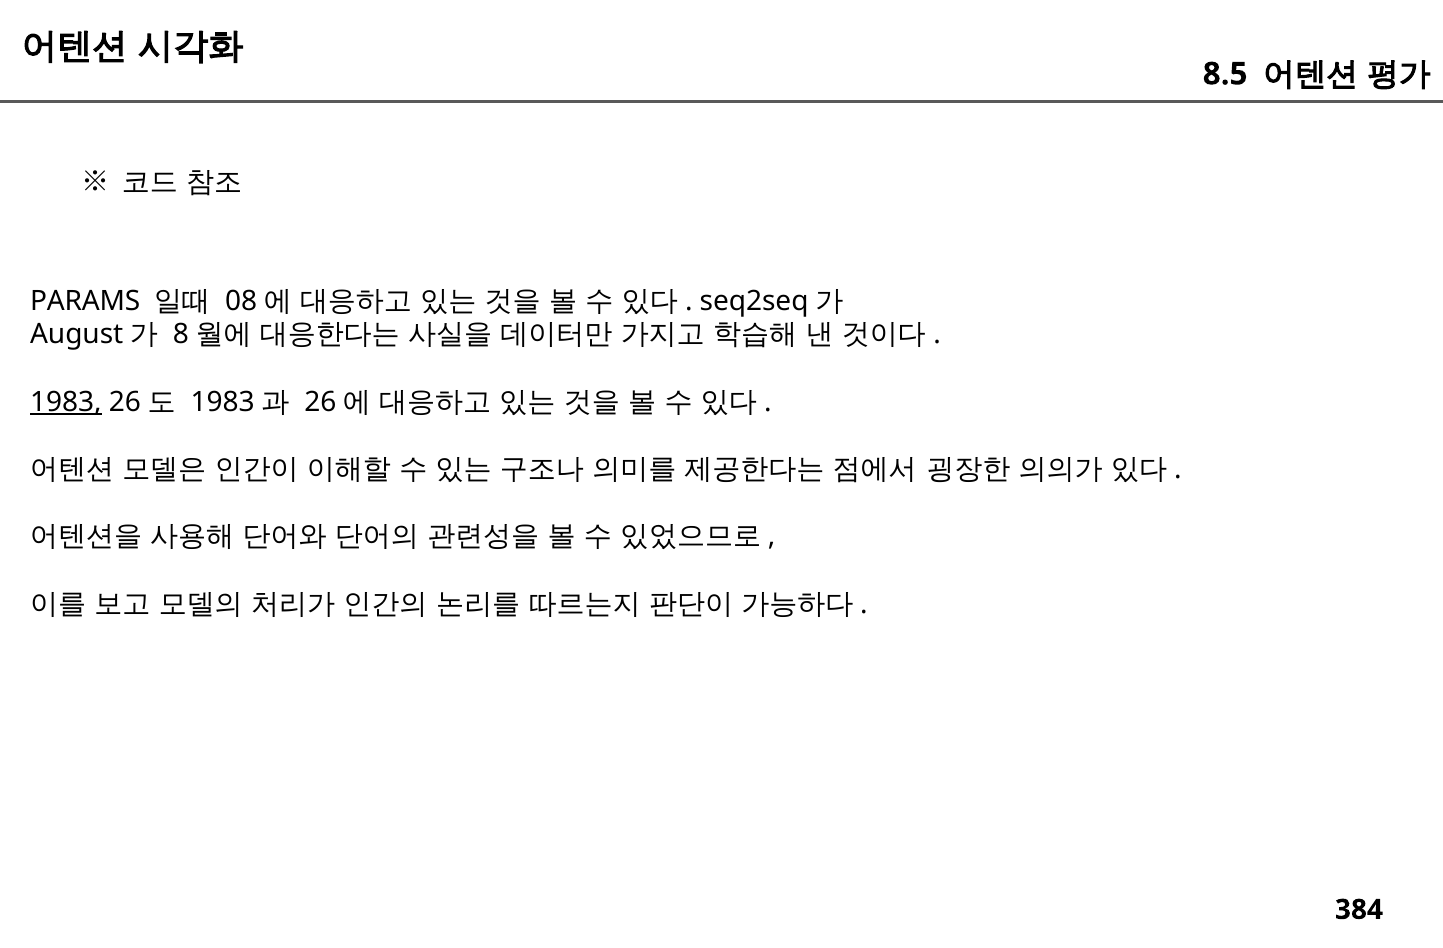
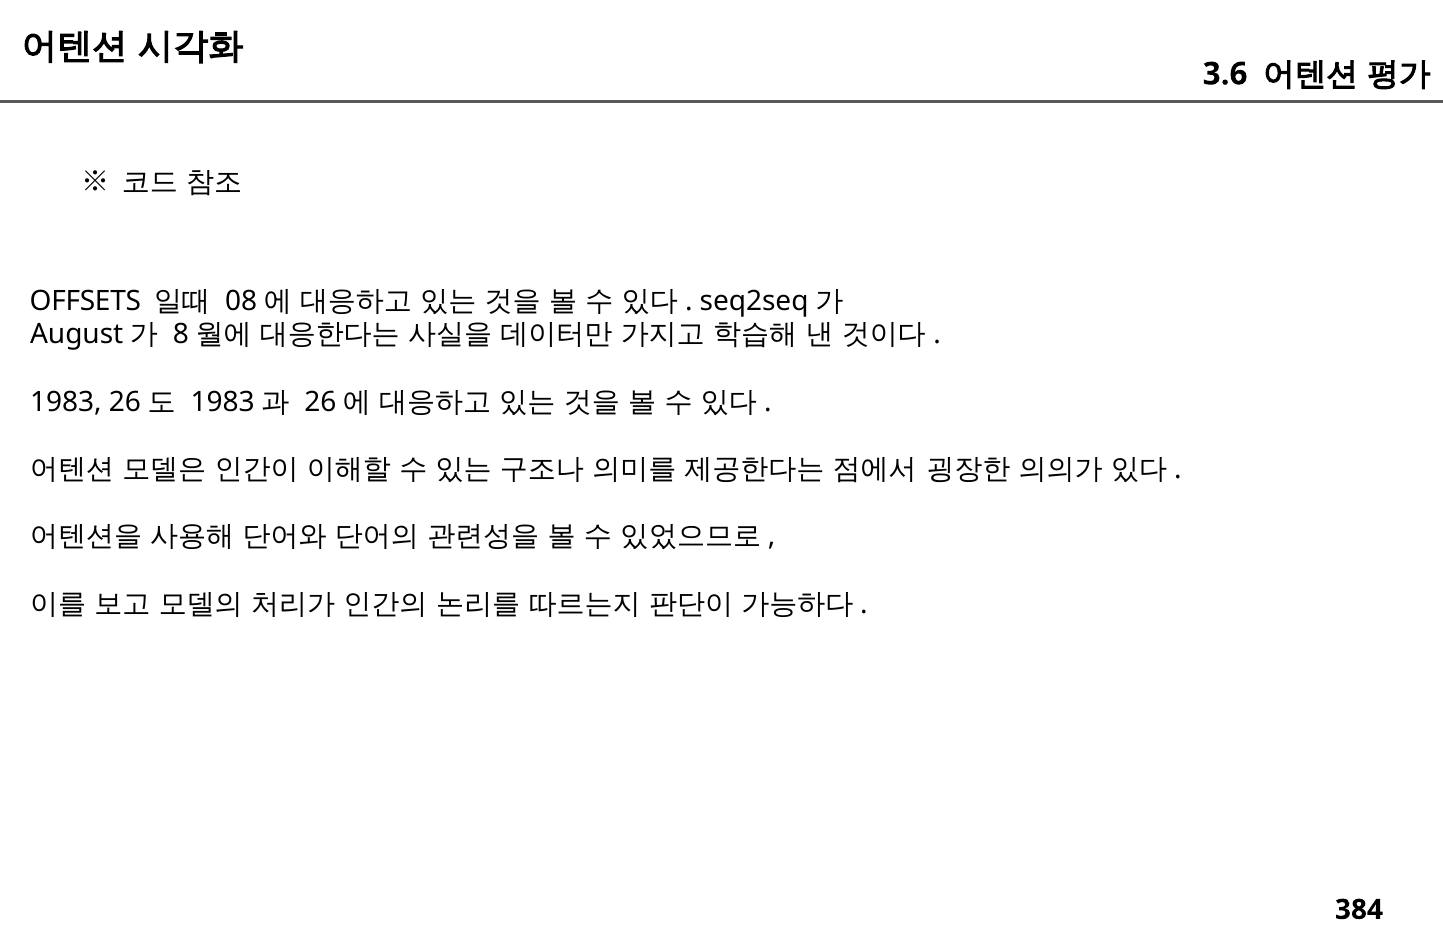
8.5: 8.5 -> 3.6 (1225, 74)
PARAMS: PARAMS -> OFFSETS (85, 301)
1983 underline: present -> none (66, 402)
